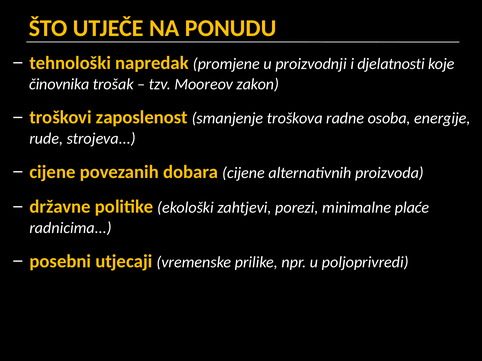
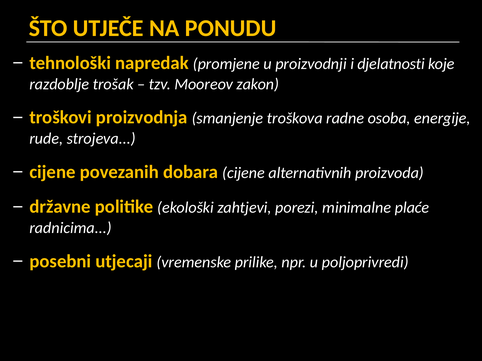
činovnika: činovnika -> razdoblje (59, 84)
zaposlenost: zaposlenost -> proizvodnja (142, 118)
